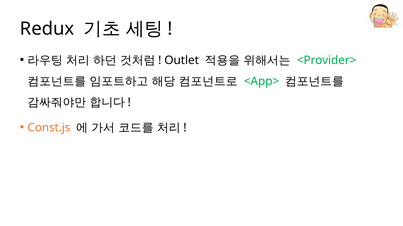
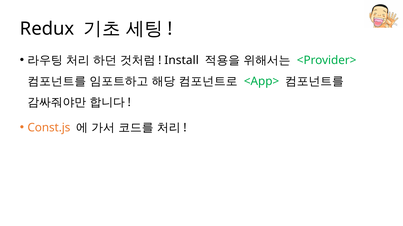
Outlet: Outlet -> Install (182, 60)
